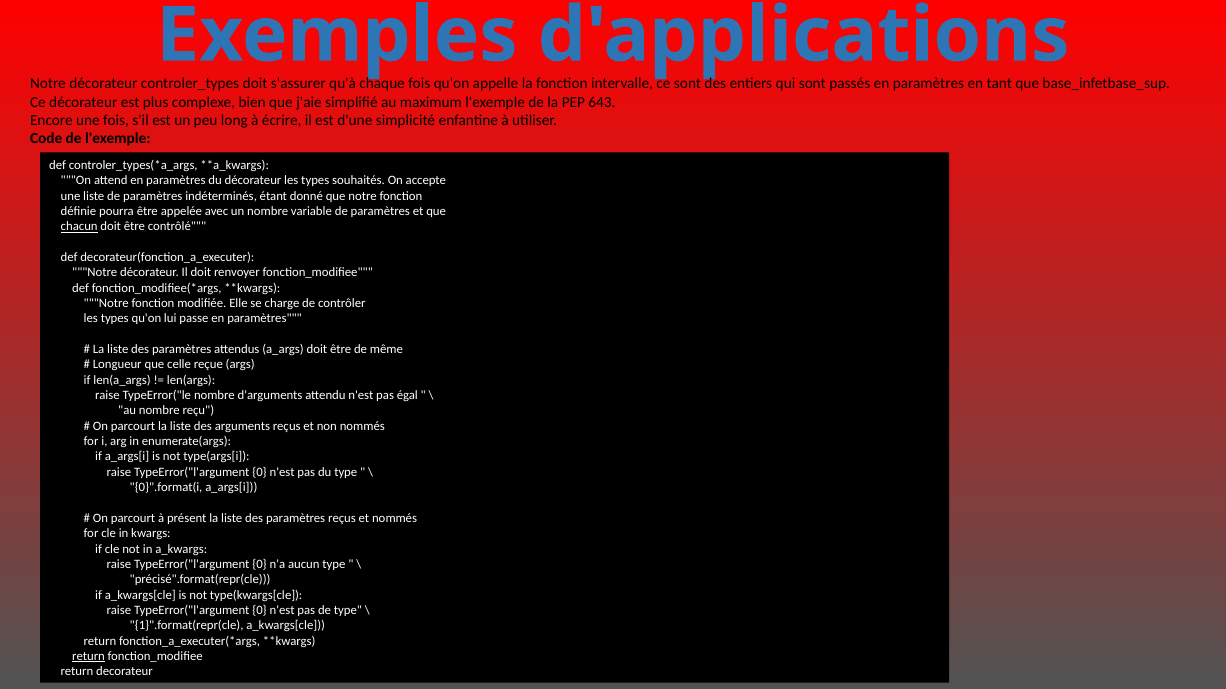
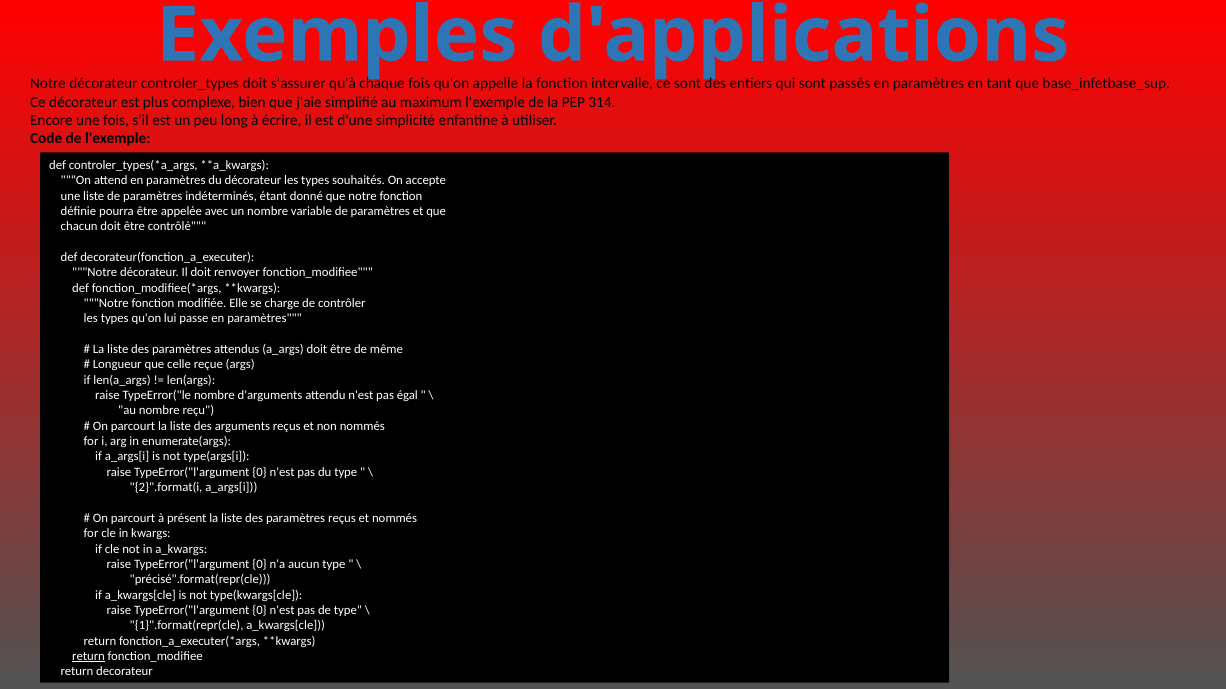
643: 643 -> 314 (602, 102)
chacun underline: present -> none (79, 227)
0}".format(i: 0}".format(i -> 2}".format(i (166, 488)
